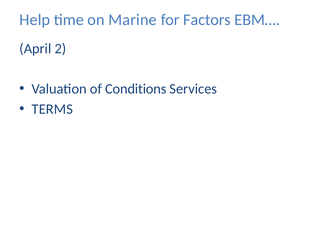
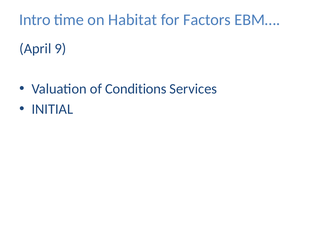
Help: Help -> Intro (35, 20)
Marine: Marine -> Habitat (133, 20)
2: 2 -> 9 (60, 49)
TERMS: TERMS -> INITIAL (52, 109)
